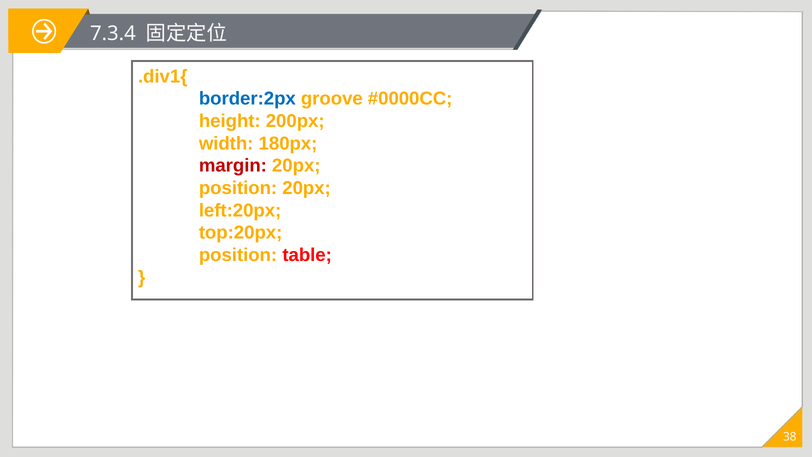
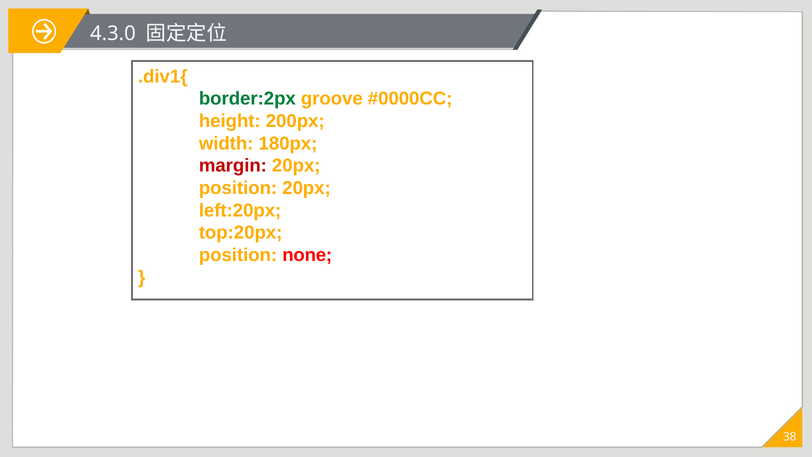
7.3.4: 7.3.4 -> 4.3.0 (113, 33)
border:2px colour: blue -> green (247, 99)
table: table -> none (307, 255)
